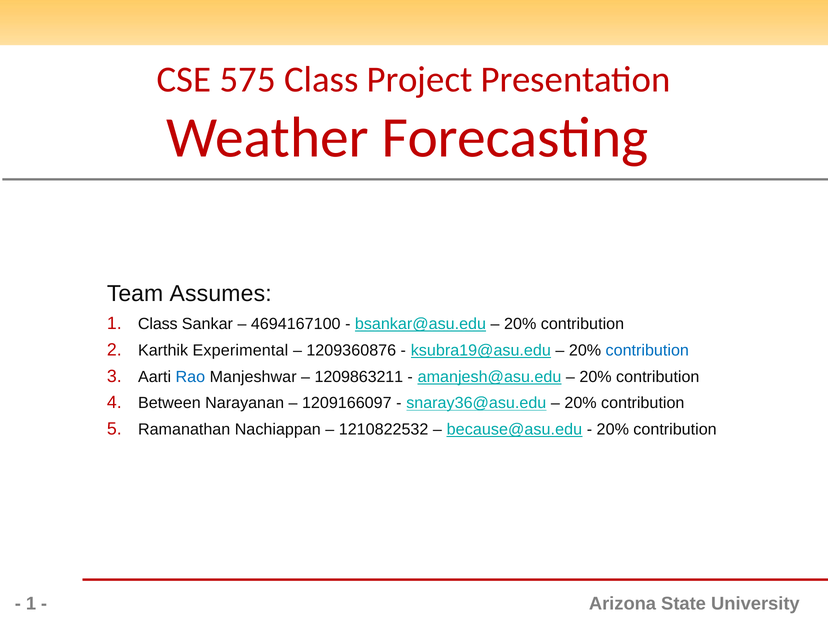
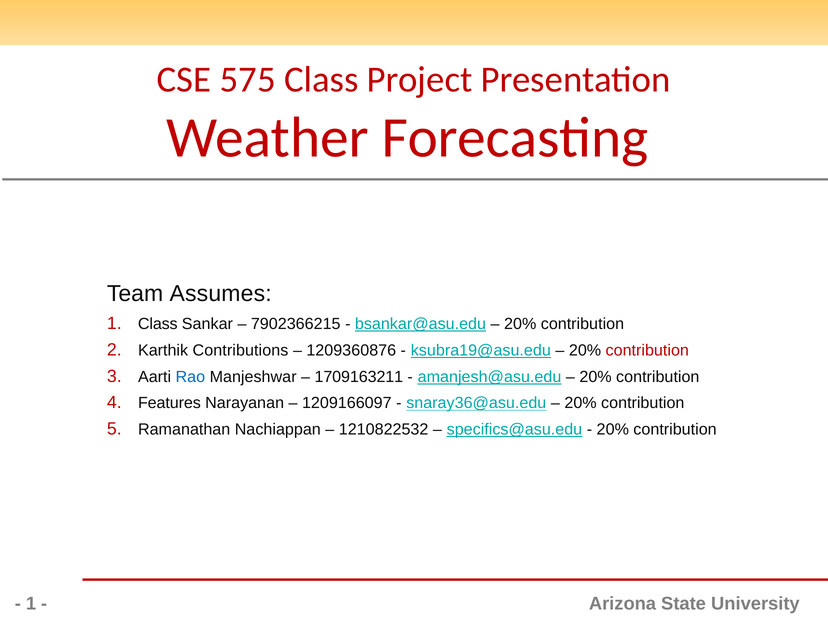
4694167100: 4694167100 -> 7902366215 (296, 324)
Experimental: Experimental -> Contributions (240, 350)
contribution colour: blue -> red (647, 350)
1209863211: 1209863211 -> 1709163211 (359, 377)
Between: Between -> Features (169, 403)
because@asu.edu: because@asu.edu -> specifics@asu.edu (514, 430)
